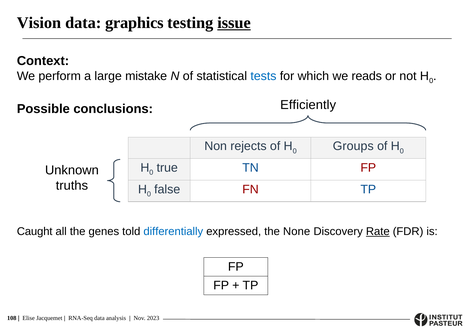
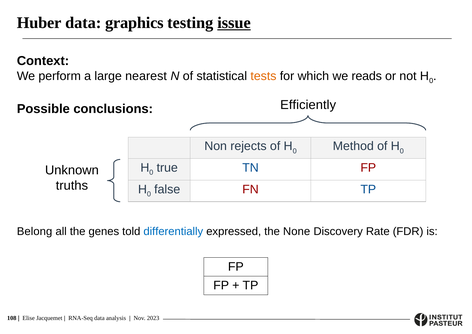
Vision: Vision -> Huber (39, 23)
mistake: mistake -> nearest (146, 76)
tests colour: blue -> orange (263, 76)
Groups: Groups -> Method (353, 146)
Caught: Caught -> Belong (35, 231)
Rate underline: present -> none (378, 231)
